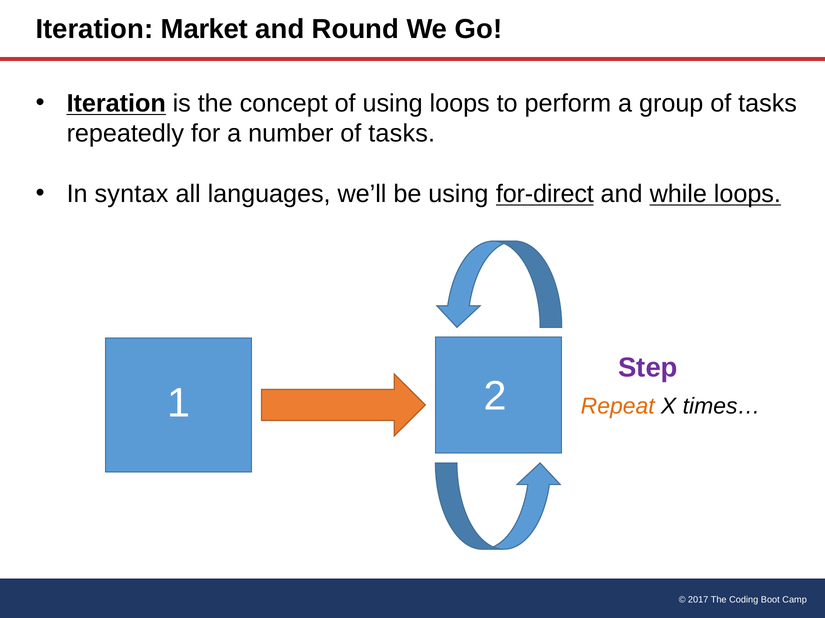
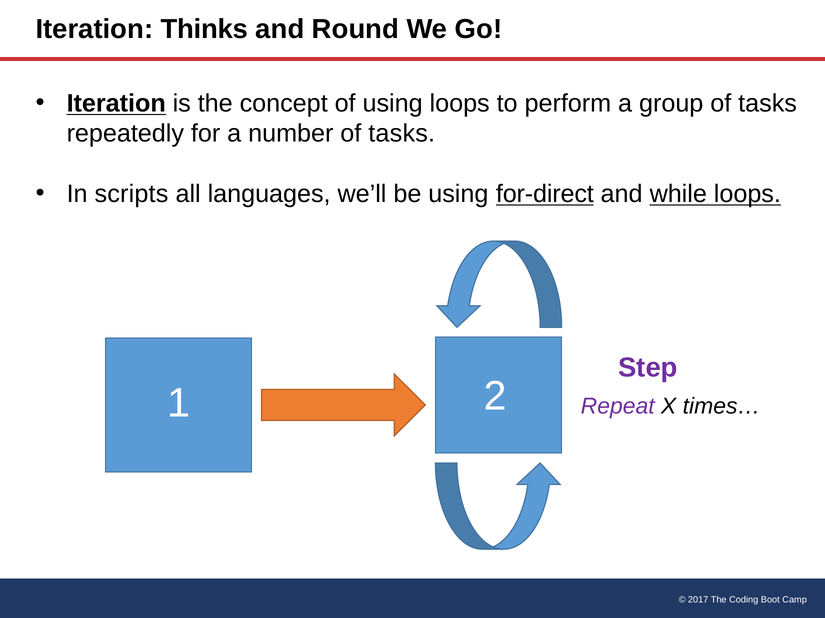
Market: Market -> Thinks (205, 29)
syntax: syntax -> scripts (131, 194)
Repeat colour: orange -> purple (618, 407)
